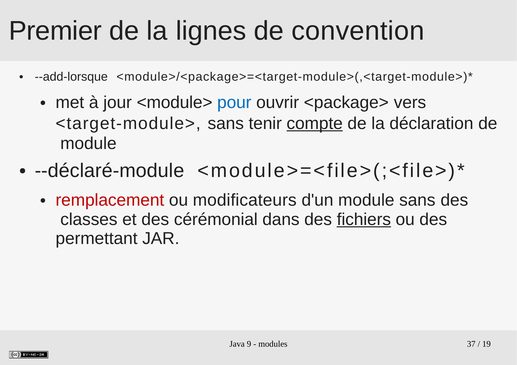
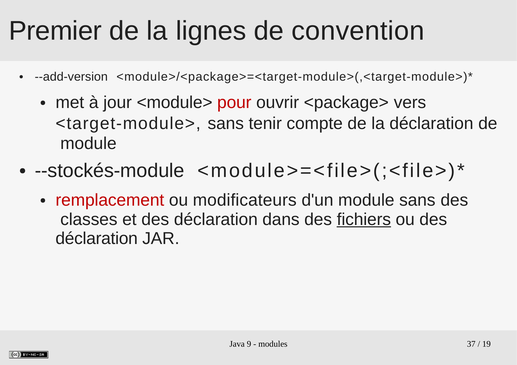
--add-lorsque: --add-lorsque -> --add-version (71, 77)
pour colour: blue -> red (234, 103)
compte underline: present -> none (315, 124)
--déclaré-module: --déclaré-module -> --stockés-module (110, 171)
et des cérémonial: cérémonial -> déclaration (216, 220)
permettant: permettant -> déclaration (97, 239)
